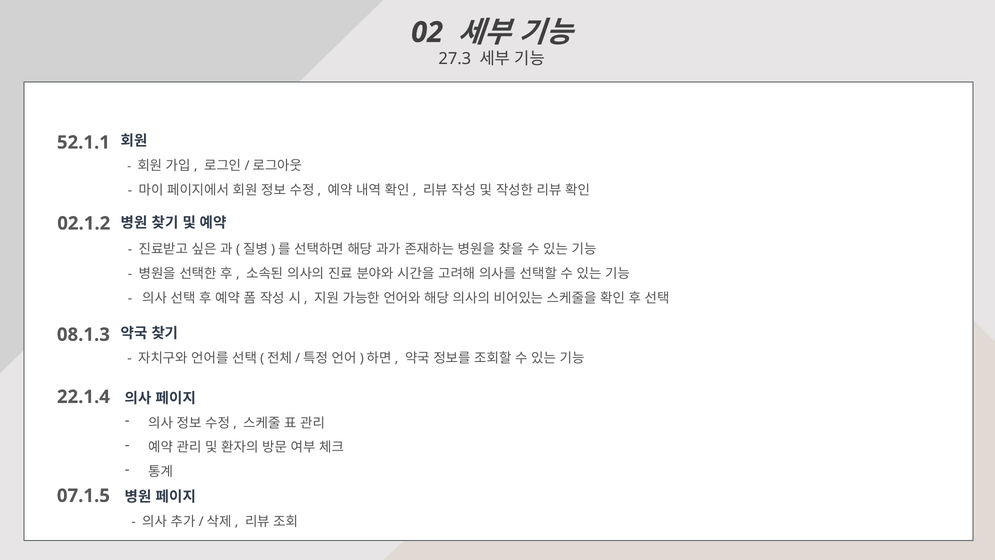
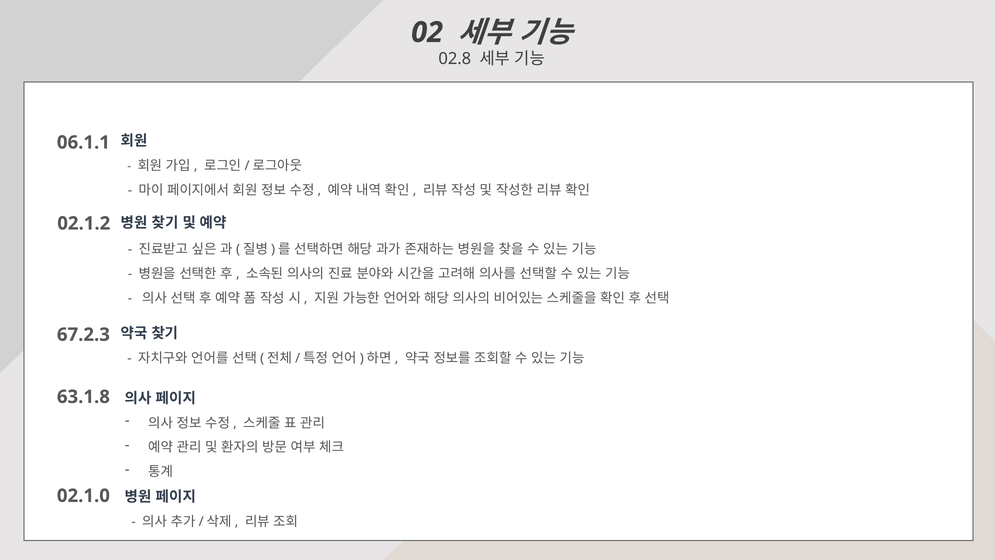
27.3: 27.3 -> 02.8 (455, 59)
52.1.1: 52.1.1 -> 06.1.1 (83, 142)
08.1.3: 08.1.3 -> 67.2.3 (83, 334)
22.1.4: 22.1.4 -> 63.1.8 (83, 397)
07.1.5: 07.1.5 -> 02.1.0 (83, 496)
